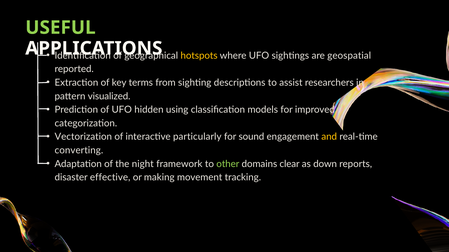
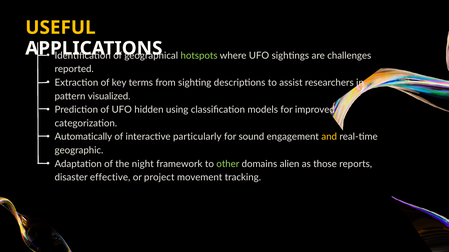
USEFUL colour: light green -> yellow (60, 28)
hotspots colour: yellow -> light green (199, 56)
geospatial: geospatial -> challenges (349, 56)
Vectorization: Vectorization -> Automatically (83, 137)
converting: converting -> geographic (79, 151)
clear: clear -> alien (290, 164)
down: down -> those (325, 164)
making: making -> project (159, 178)
